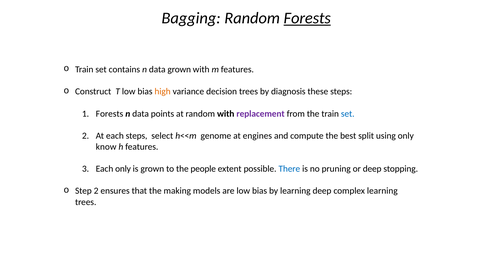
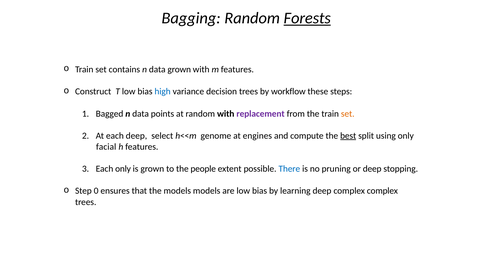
high colour: orange -> blue (163, 92)
diagnosis: diagnosis -> workflow (288, 92)
Forests: Forests -> Bagged (110, 114)
set colour: blue -> orange (348, 114)
each steps: steps -> deep (136, 136)
best underline: none -> present (348, 136)
know: know -> facial (106, 147)
Step 2: 2 -> 0 (96, 191)
the making: making -> models (177, 191)
complex learning: learning -> complex (382, 191)
